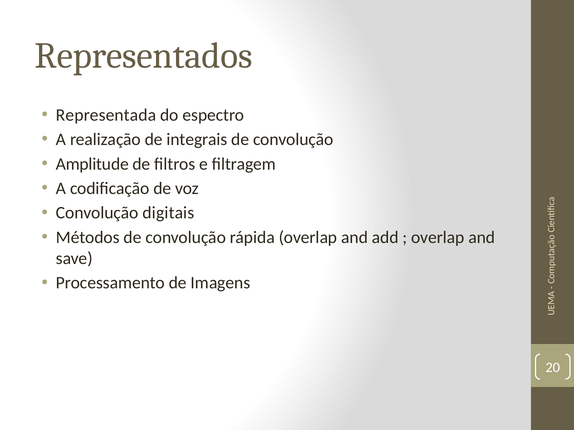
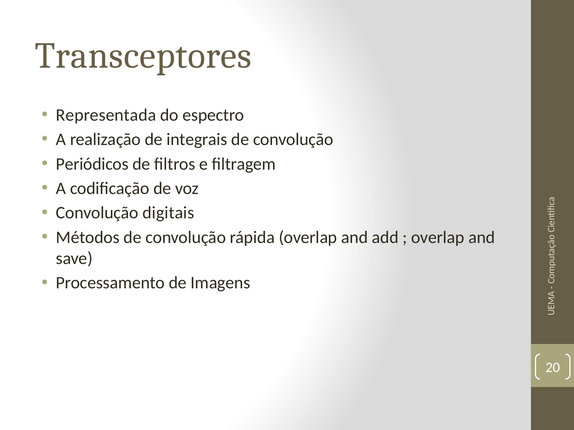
Representados: Representados -> Transceptores (143, 56)
Amplitude: Amplitude -> Periódicos (92, 164)
